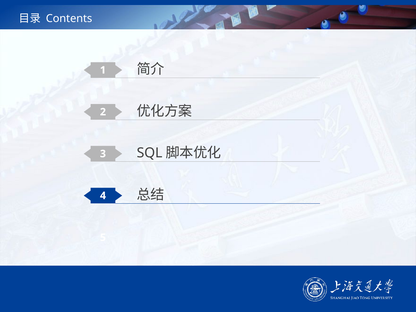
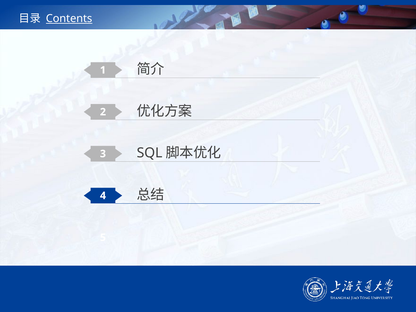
Contents underline: none -> present (69, 19)
